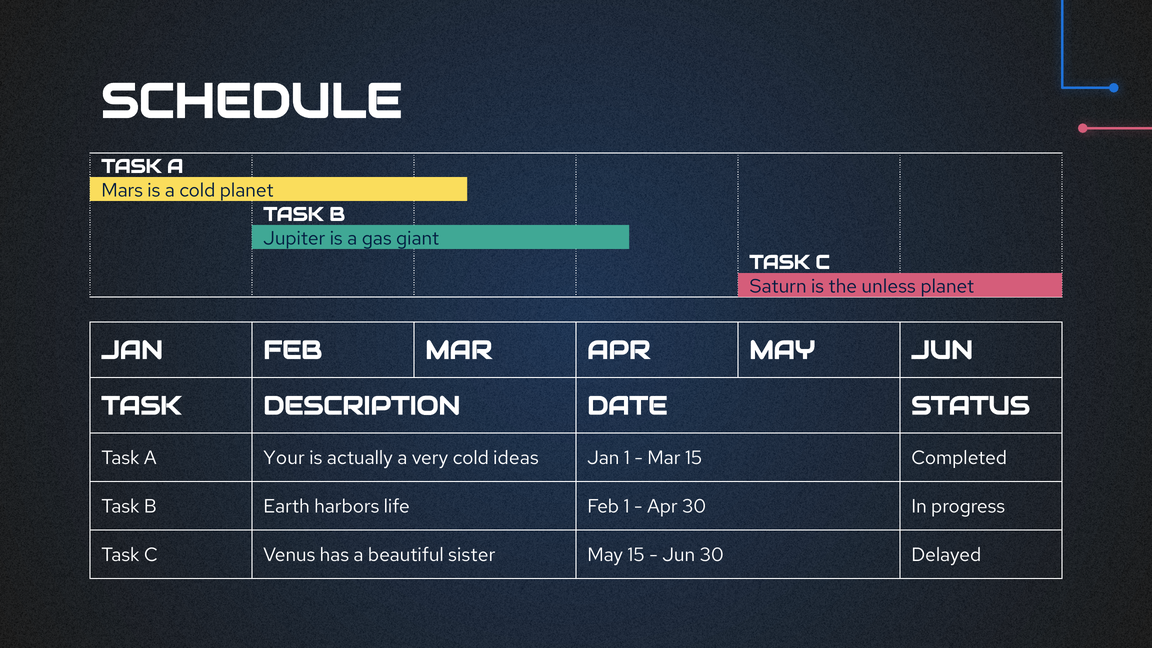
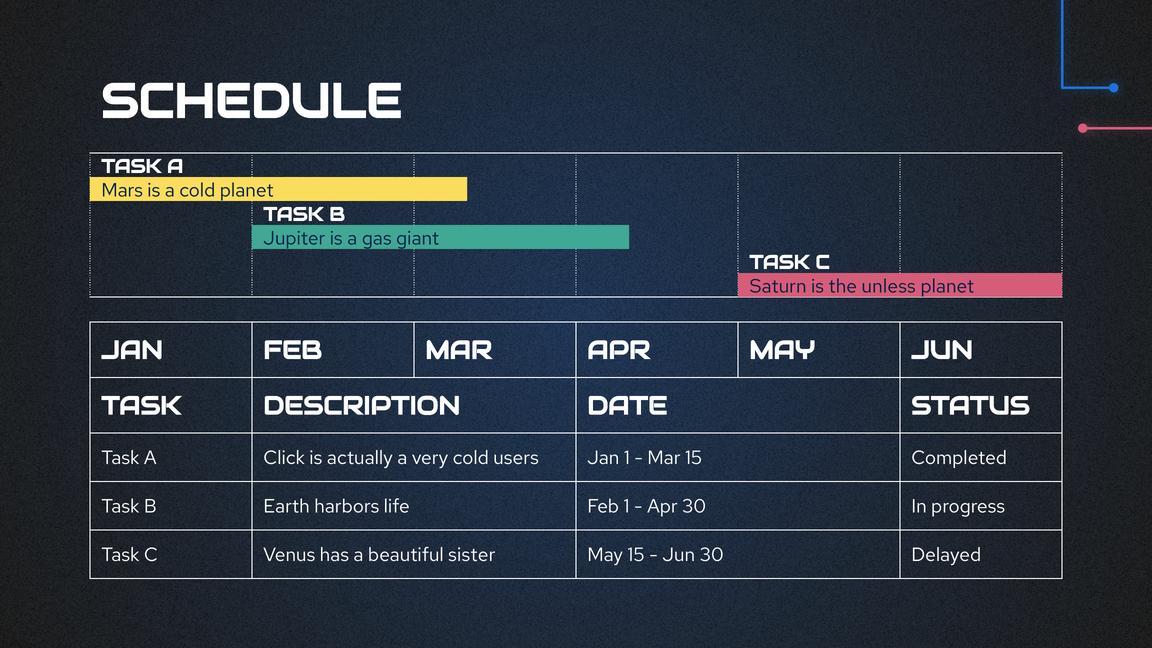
Your: Your -> Click (284, 458)
ideas: ideas -> users (516, 458)
